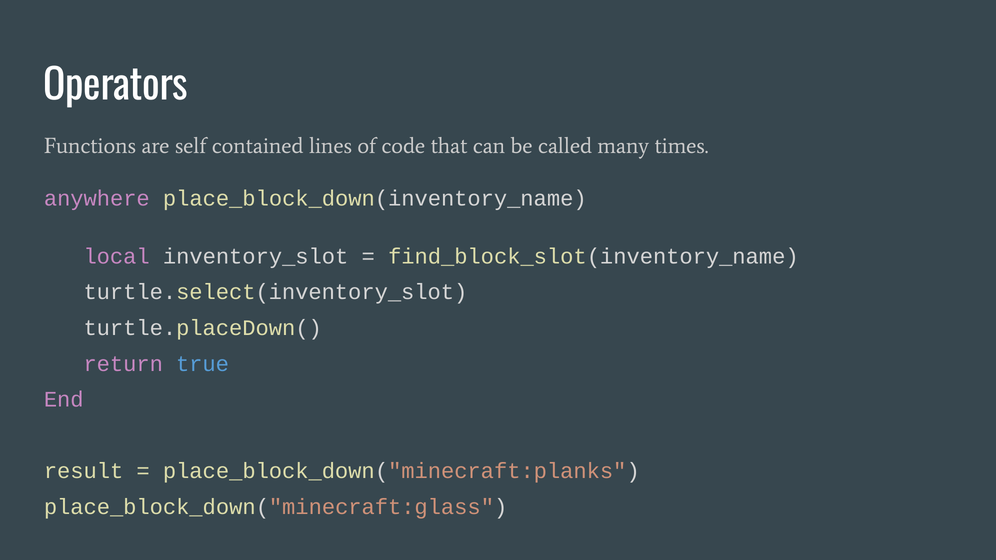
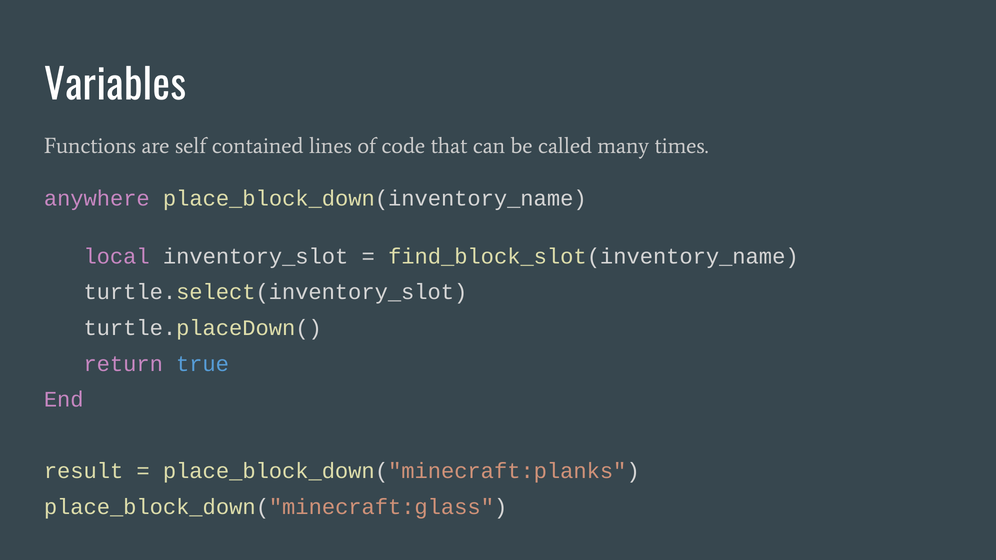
Operators: Operators -> Variables (115, 86)
